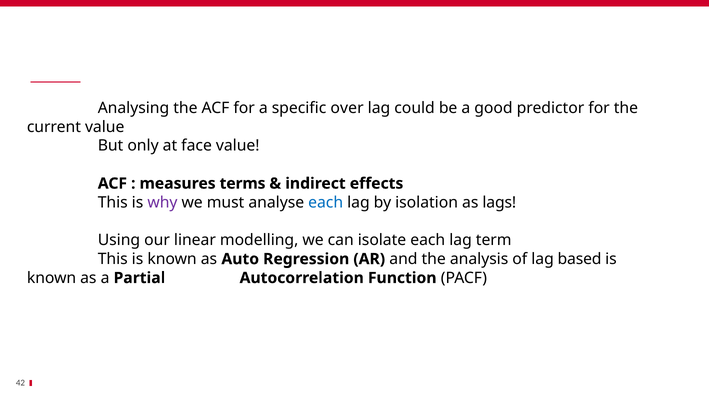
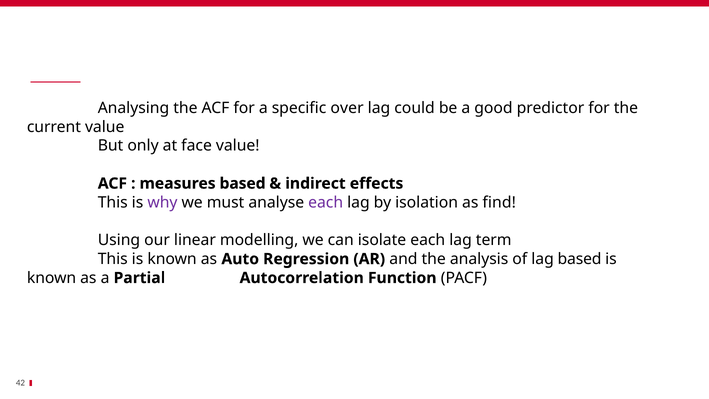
measures terms: terms -> based (243, 184)
each colour: blue -> purple (326, 203)
lags: lags -> find (499, 203)
